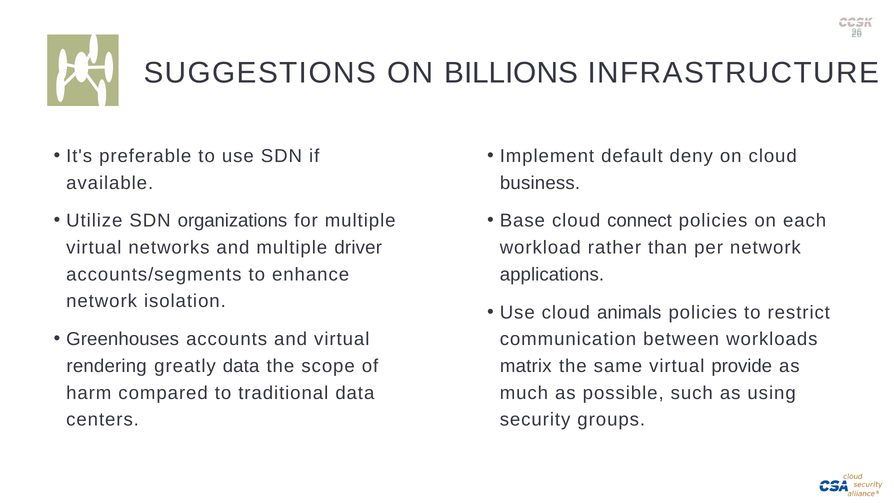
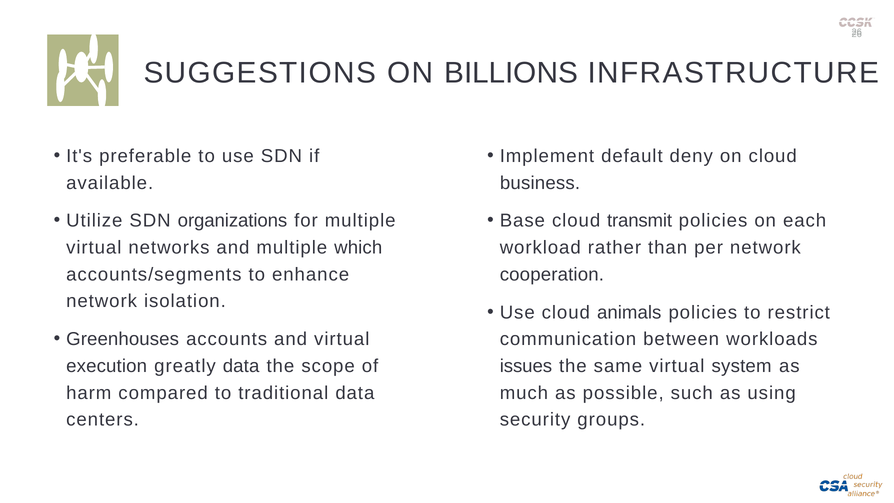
connect: connect -> transmit (640, 221)
driver: driver -> which (358, 248)
applications: applications -> cooperation (552, 274)
rendering: rendering -> execution (107, 366)
matrix: matrix -> issues (526, 366)
provide: provide -> system (742, 366)
